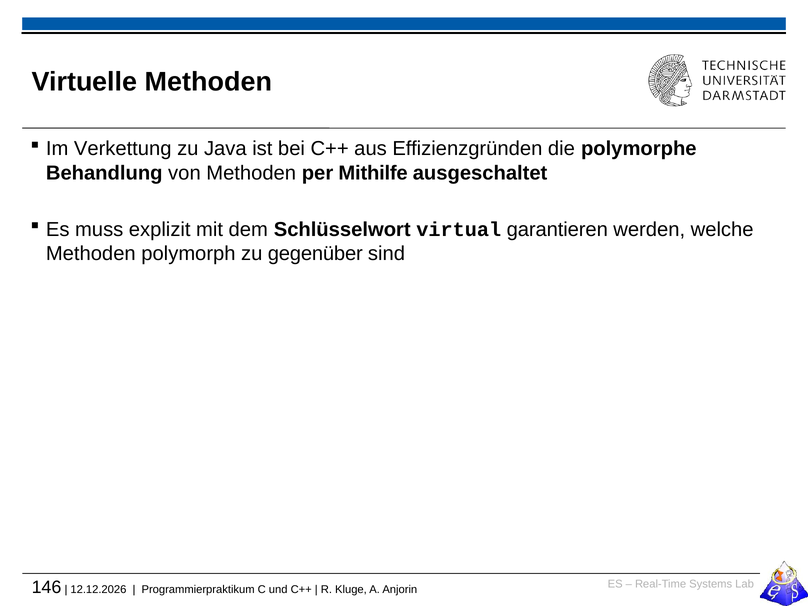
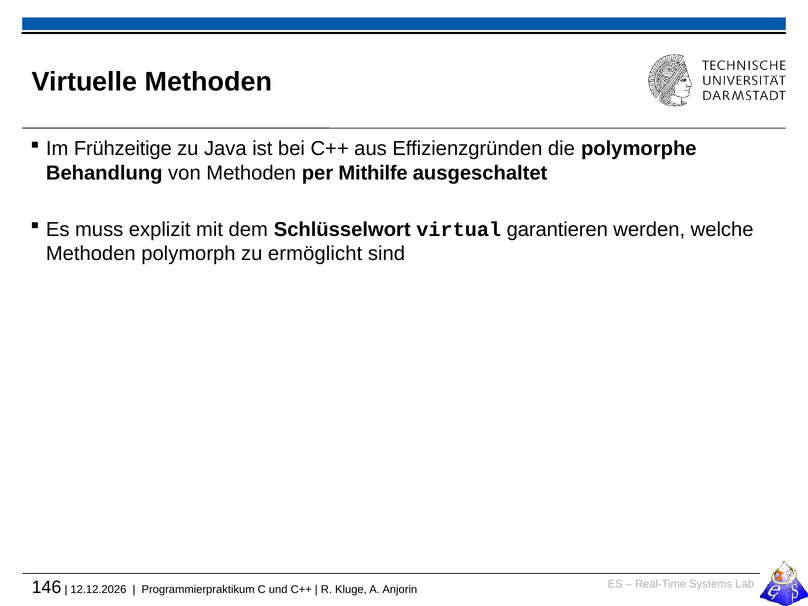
Verkettung: Verkettung -> Frühzeitige (123, 149)
gegenüber: gegenüber -> ermöglicht (315, 254)
